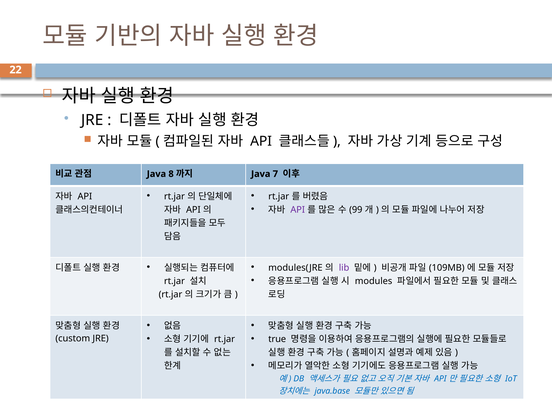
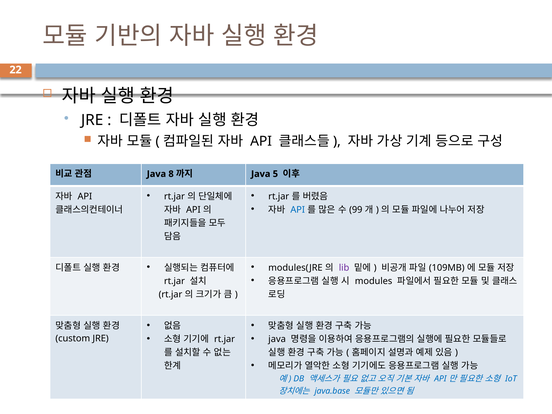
7: 7 -> 5 (275, 174)
API colour: purple -> blue (298, 210)
true: true -> java (277, 339)
